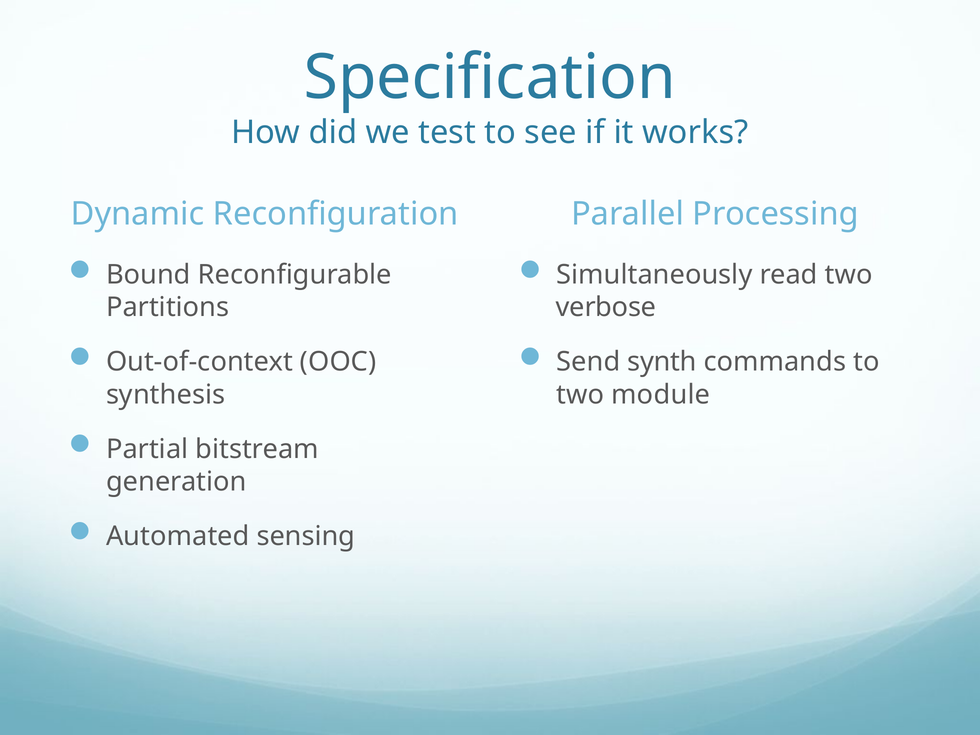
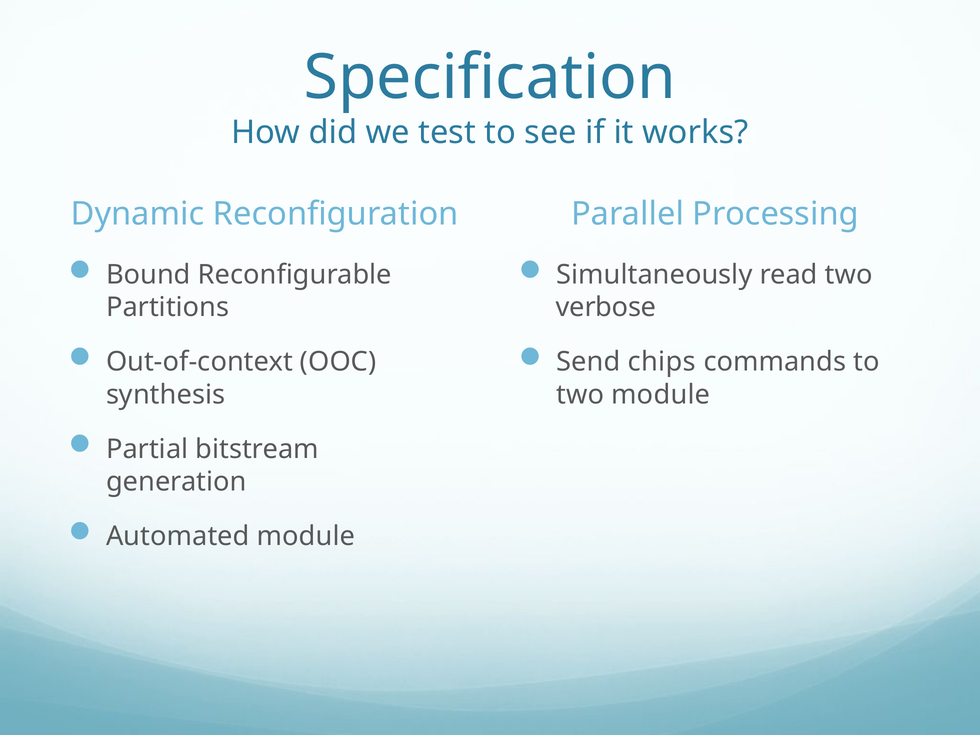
synth: synth -> chips (662, 362)
Automated sensing: sensing -> module (306, 536)
